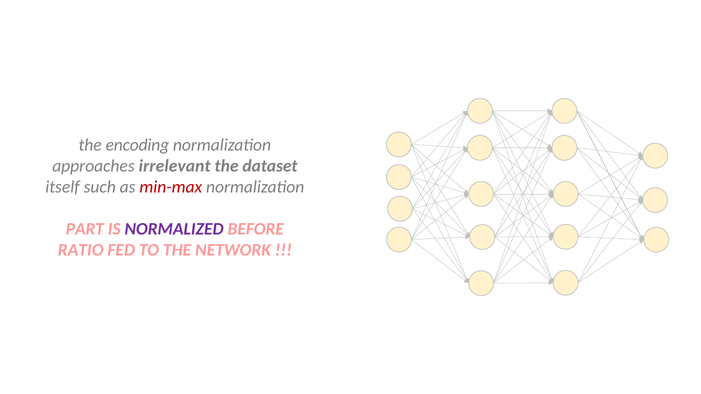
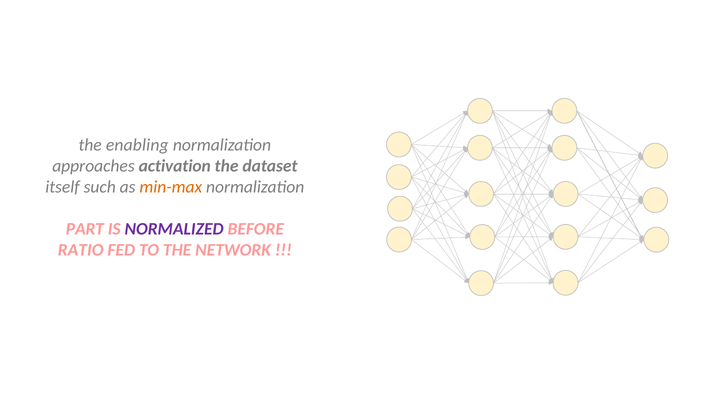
encoding: encoding -> enabling (137, 145)
irrelevant: irrelevant -> activation (175, 166)
min-max colour: red -> orange (171, 187)
